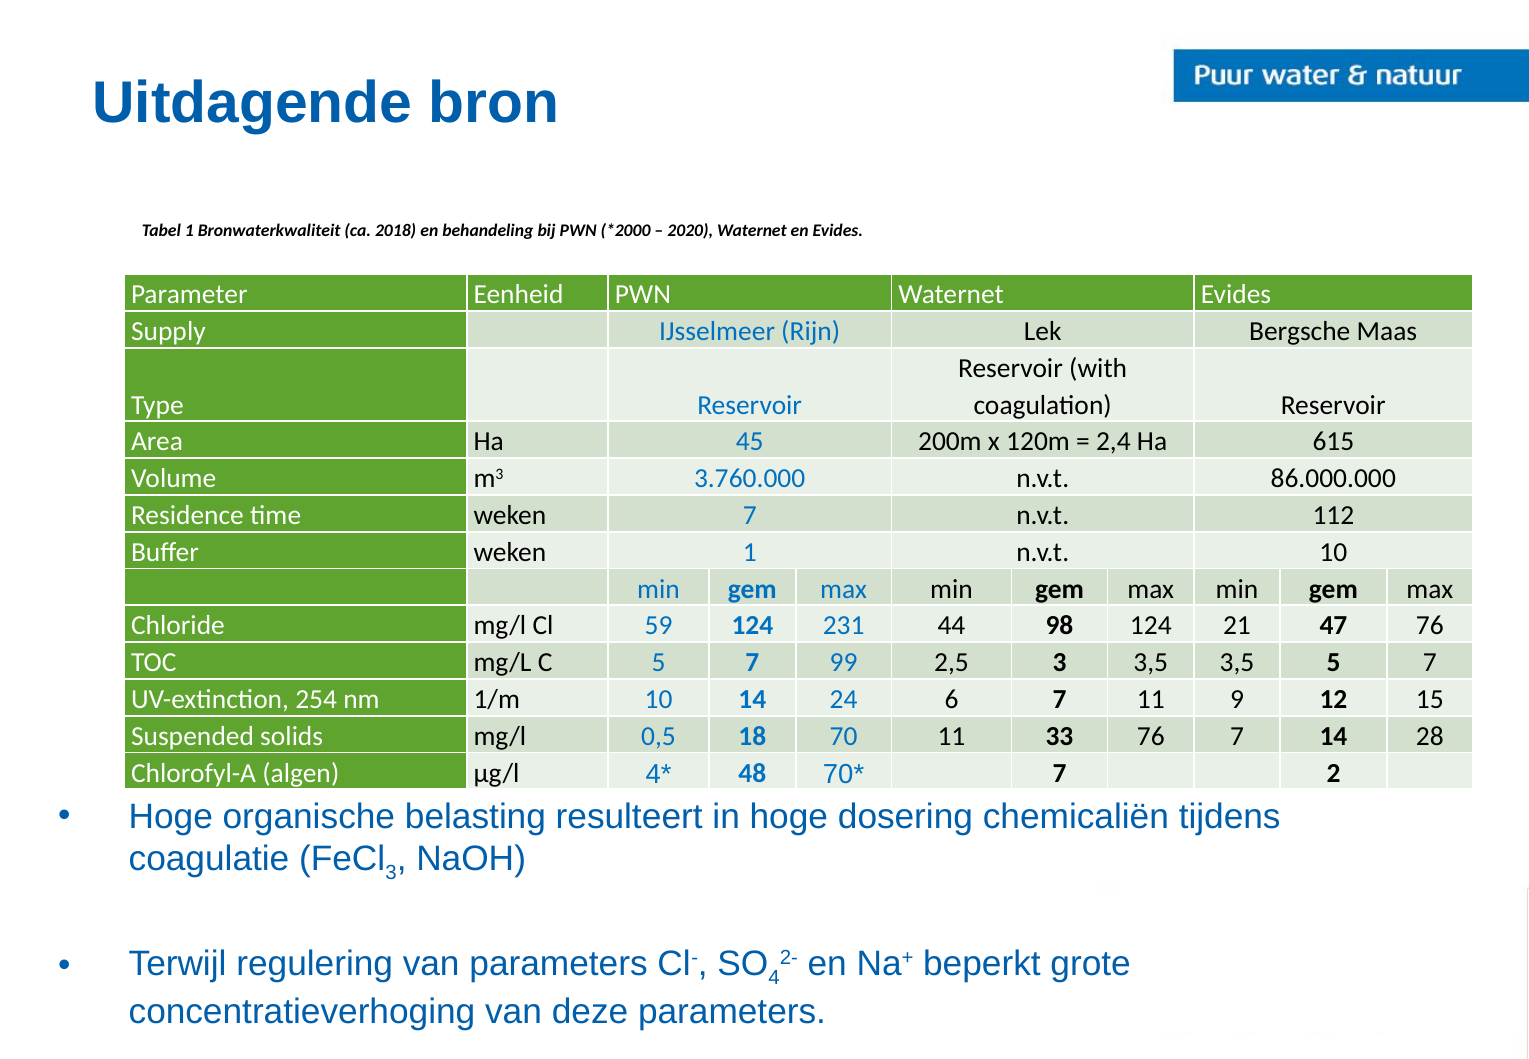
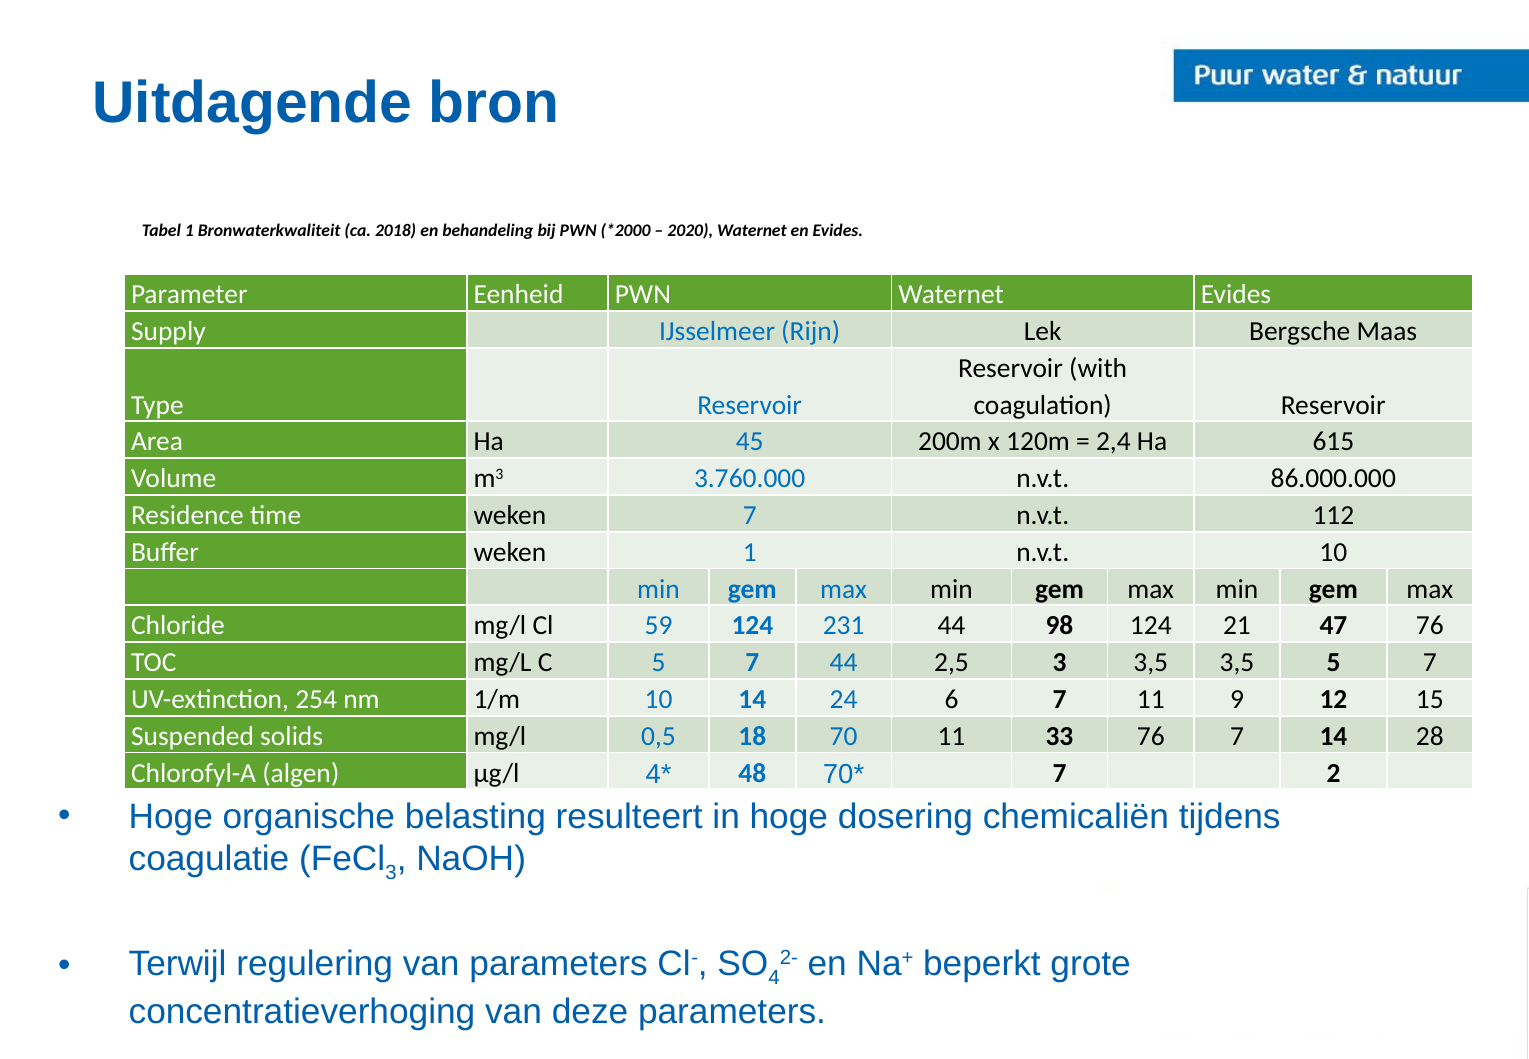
7 99: 99 -> 44 (844, 662)
